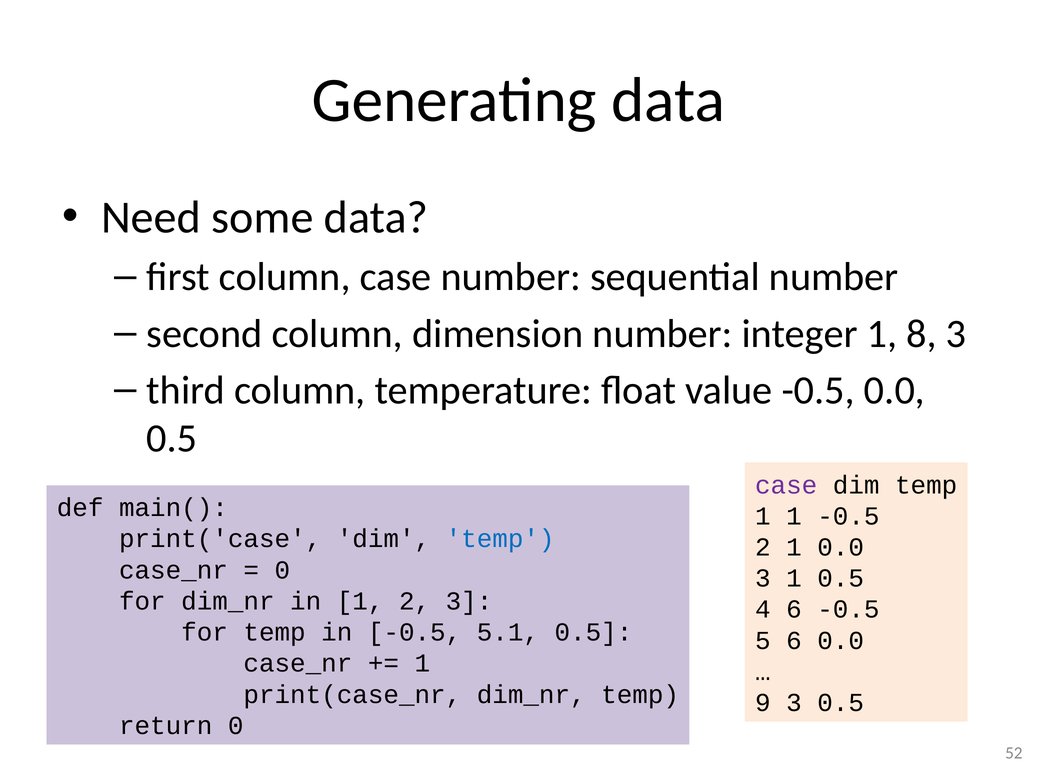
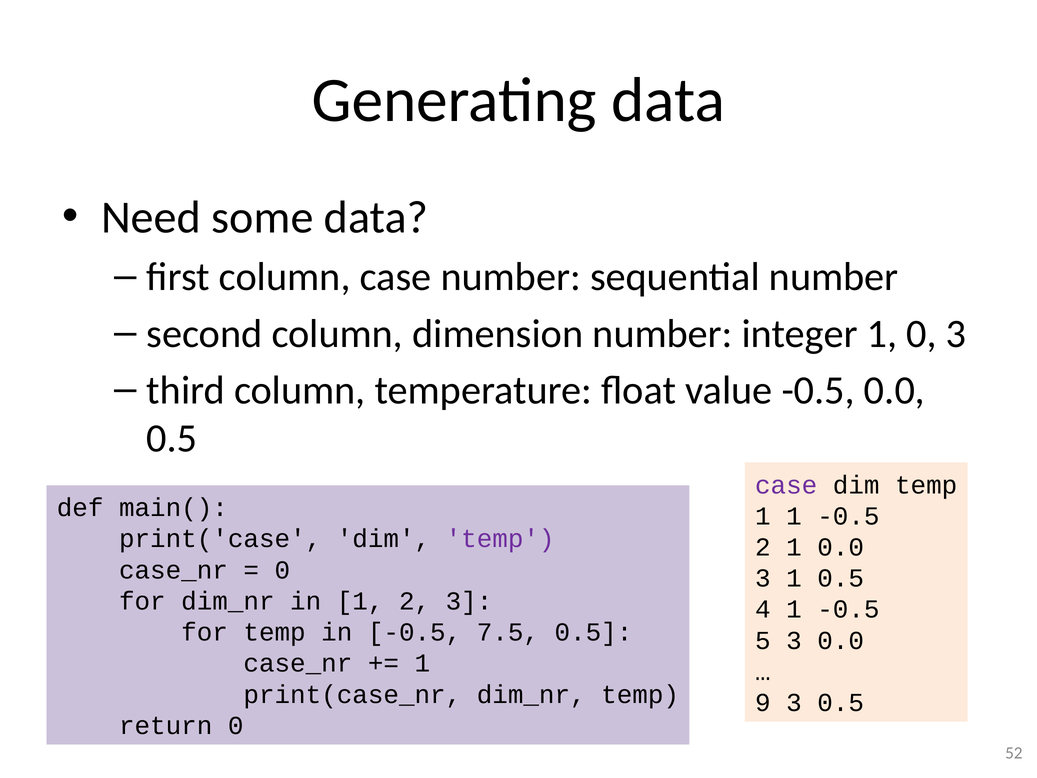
1 8: 8 -> 0 (921, 334)
temp colour: blue -> purple (500, 539)
4 6: 6 -> 1 (794, 609)
5.1: 5.1 -> 7.5 (508, 632)
5 6: 6 -> 3 (794, 640)
